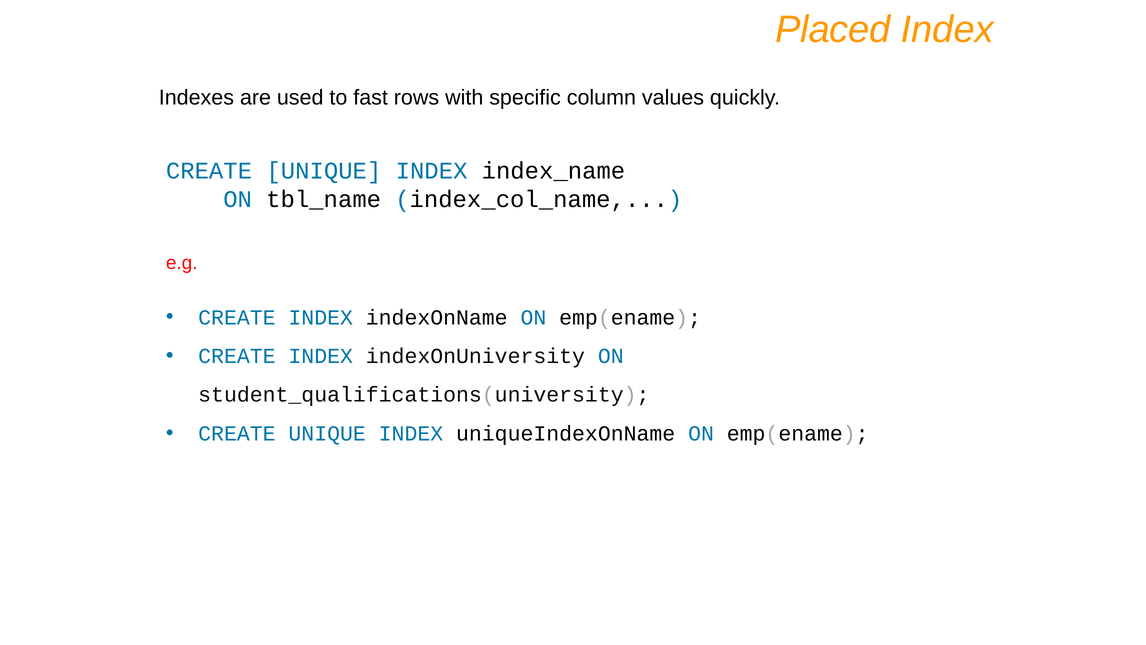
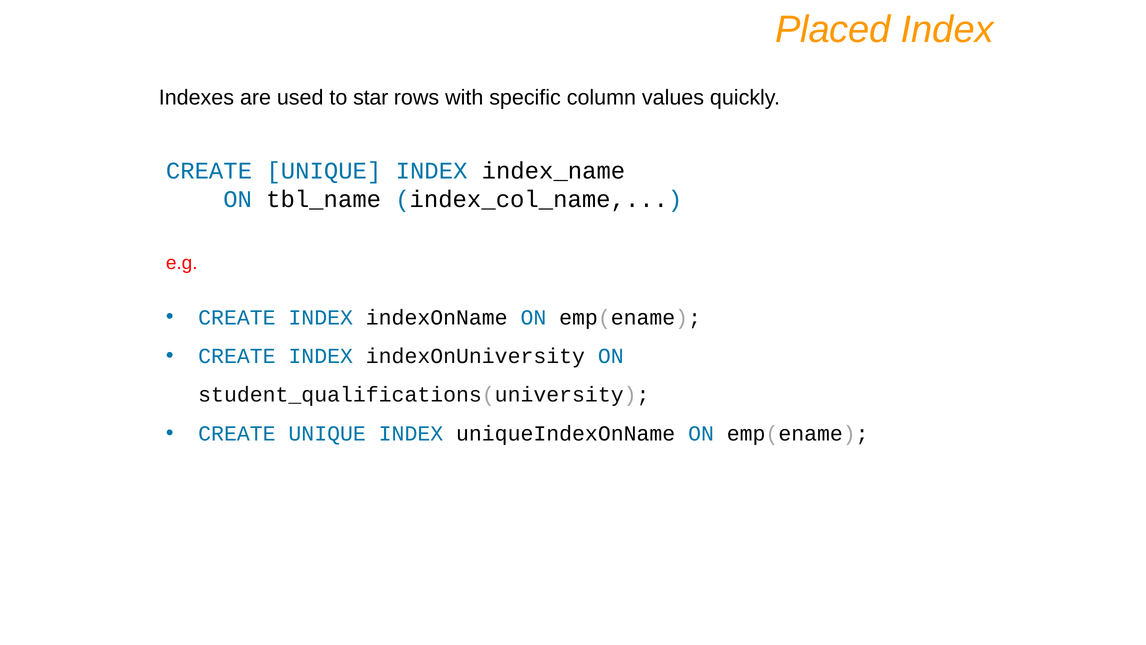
fast: fast -> star (371, 97)
